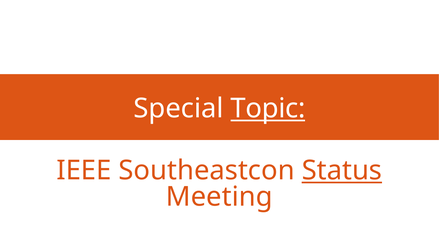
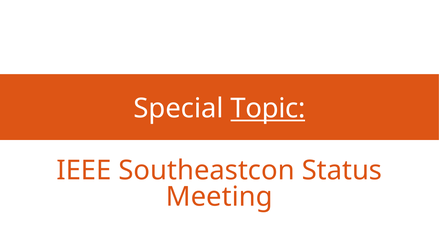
Status underline: present -> none (342, 171)
